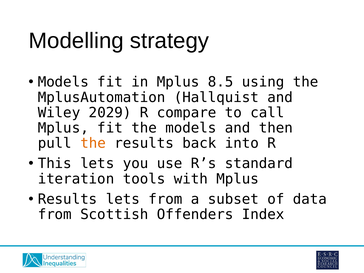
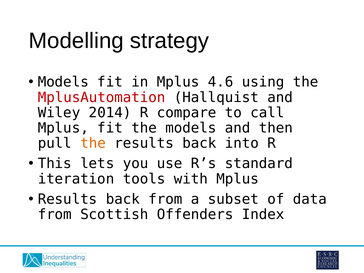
8.5: 8.5 -> 4.6 (221, 82)
MplusAutomation colour: black -> red (102, 97)
2029: 2029 -> 2014 (110, 113)
lets: lets -> back (123, 199)
